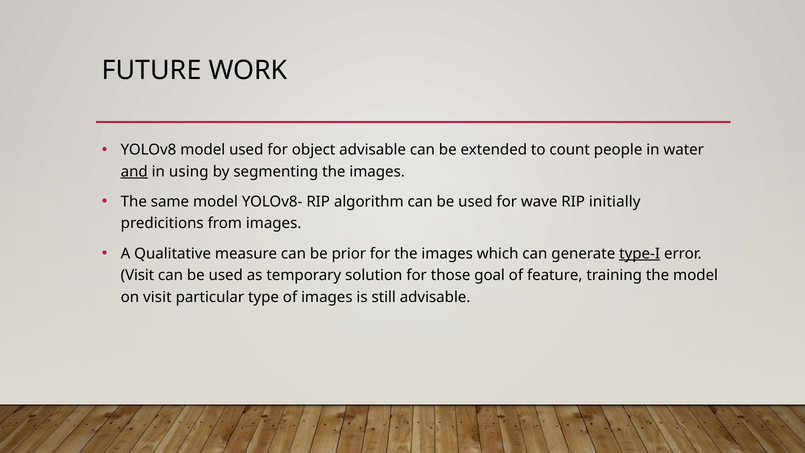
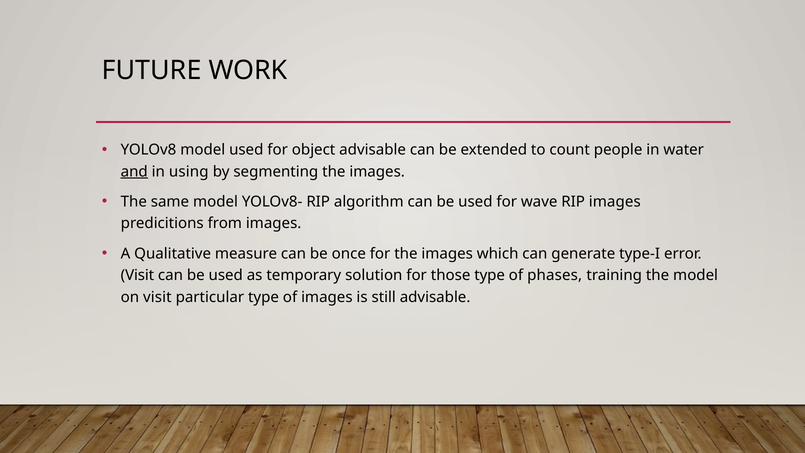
RIP initially: initially -> images (615, 202)
prior: prior -> once (349, 254)
type-I underline: present -> none (640, 254)
those goal: goal -> type (490, 275)
feature: feature -> phases (555, 275)
